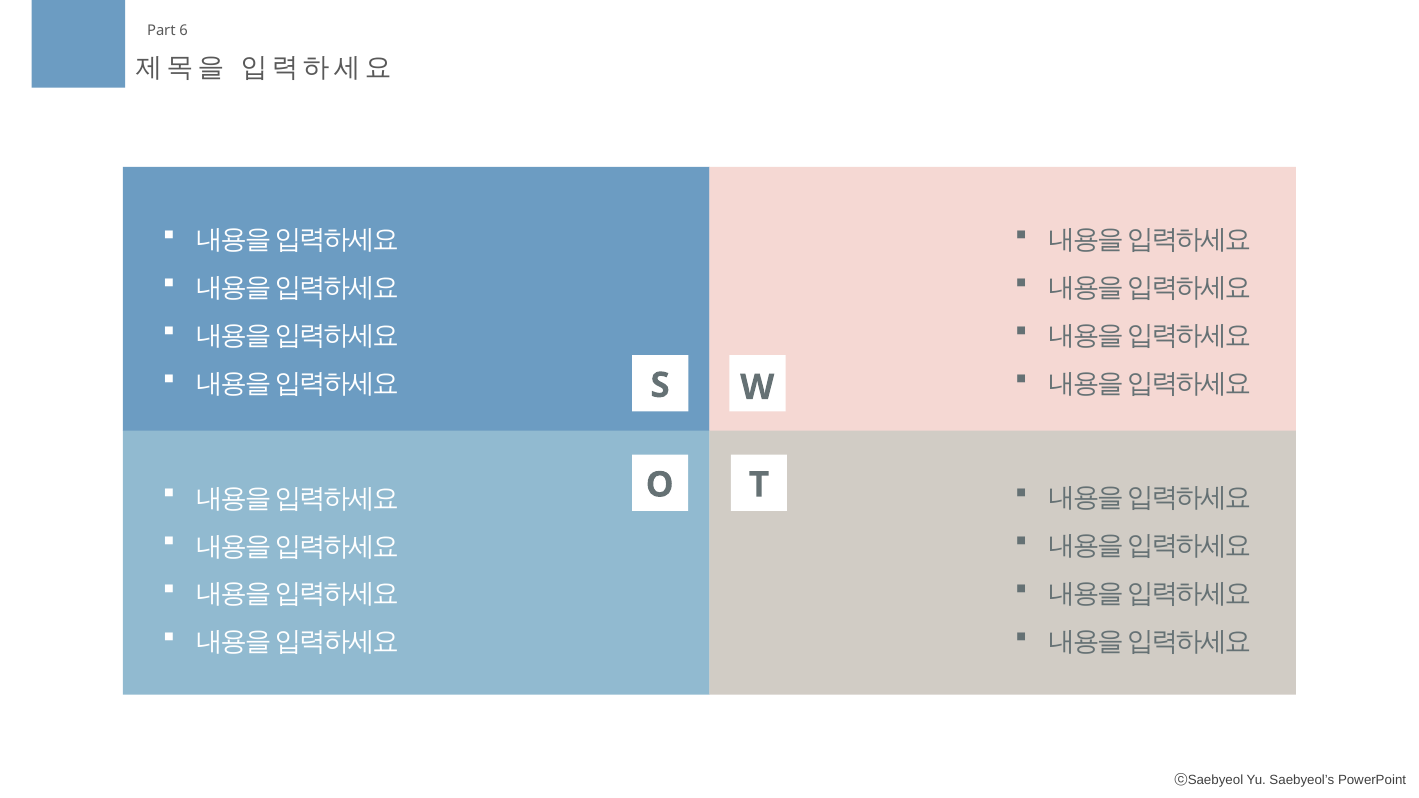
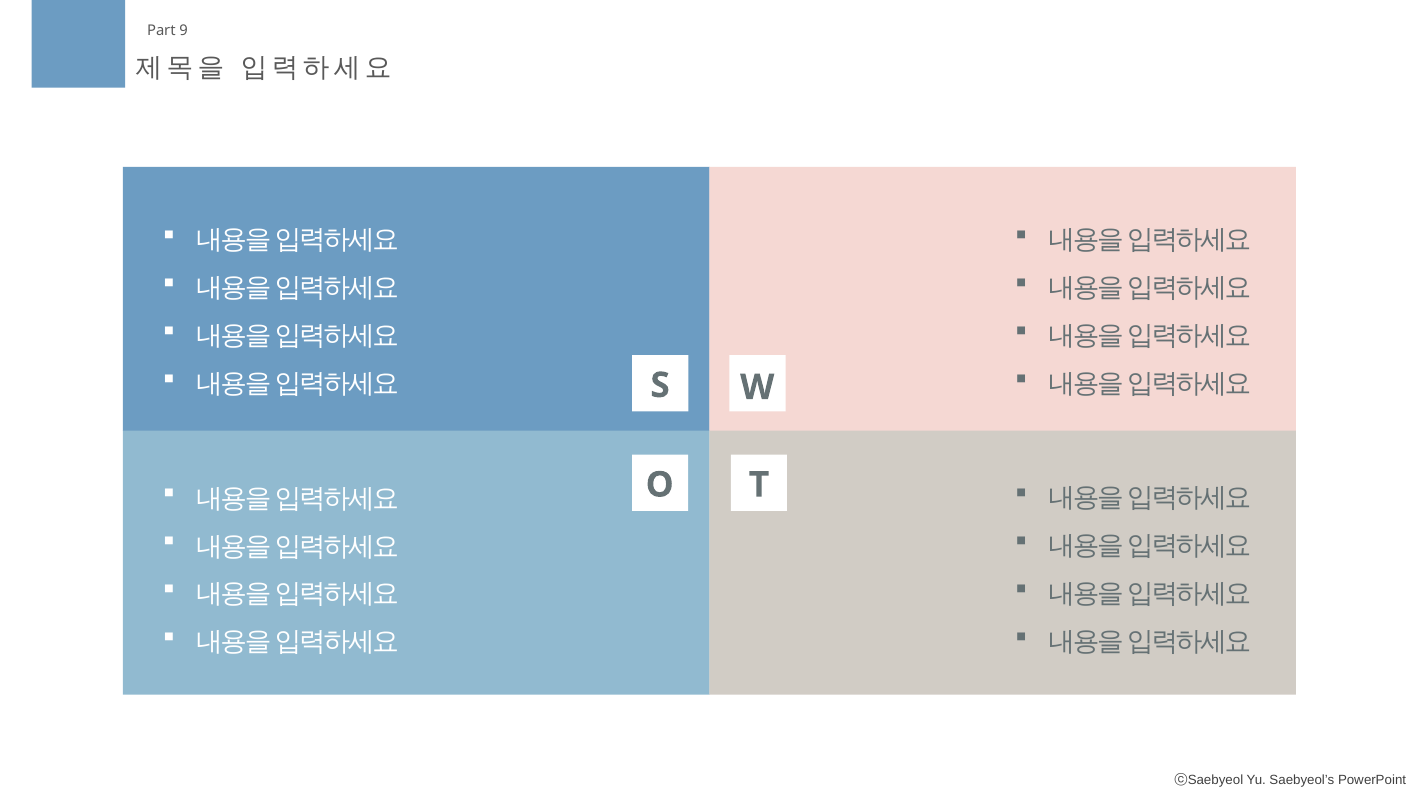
6: 6 -> 9 (184, 31)
